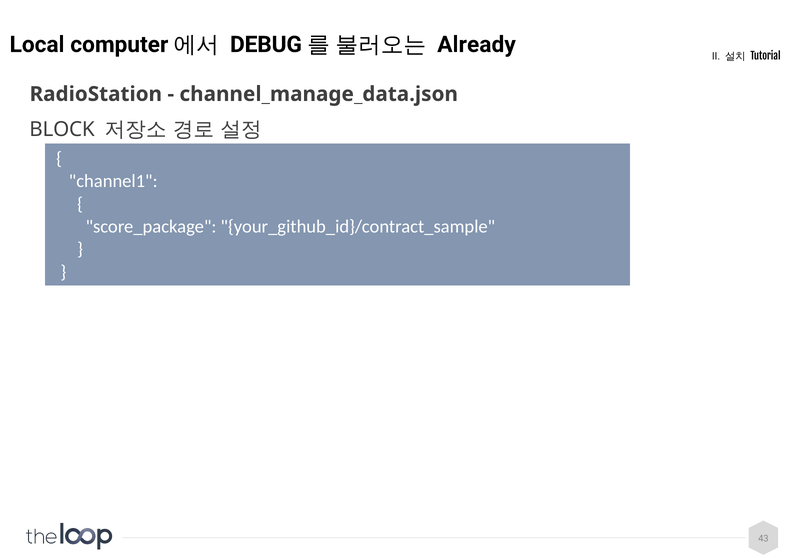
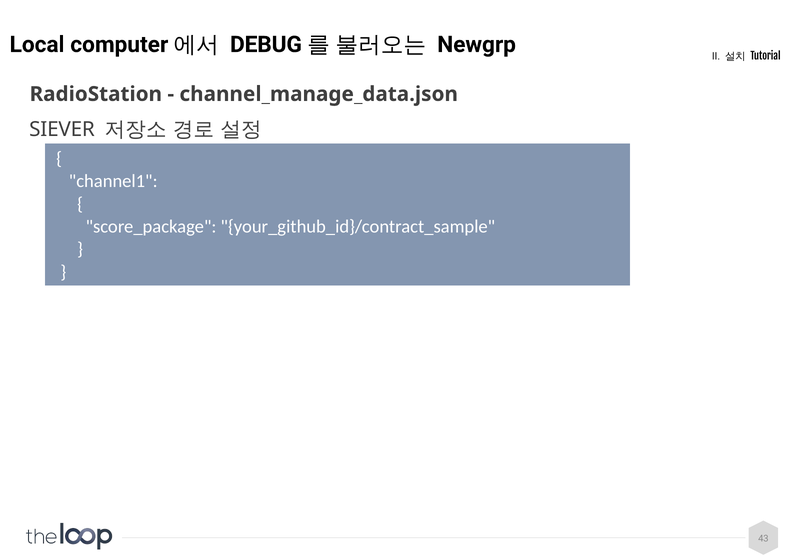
Already: Already -> Newgrp (477, 45)
BLOCK: BLOCK -> SIEVER (62, 129)
